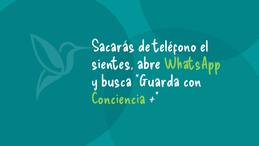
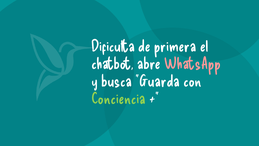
Sacarás: Sacarás -> Dificulta (113, 46)
teléfono: teléfono -> primera (175, 46)
sientes: sientes -> chatbot (113, 64)
WhatsApp colour: light green -> pink (192, 64)
